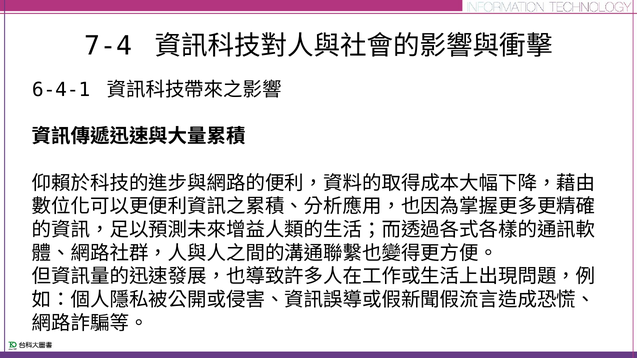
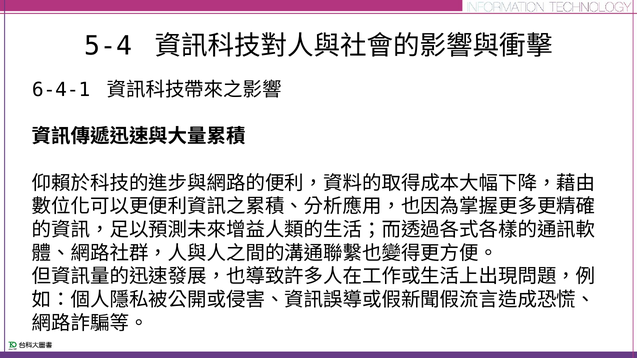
7-4: 7-4 -> 5-4 (108, 46)
